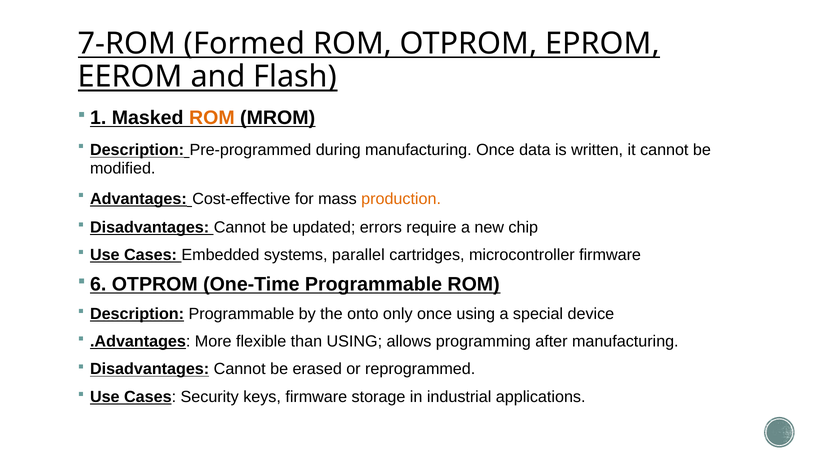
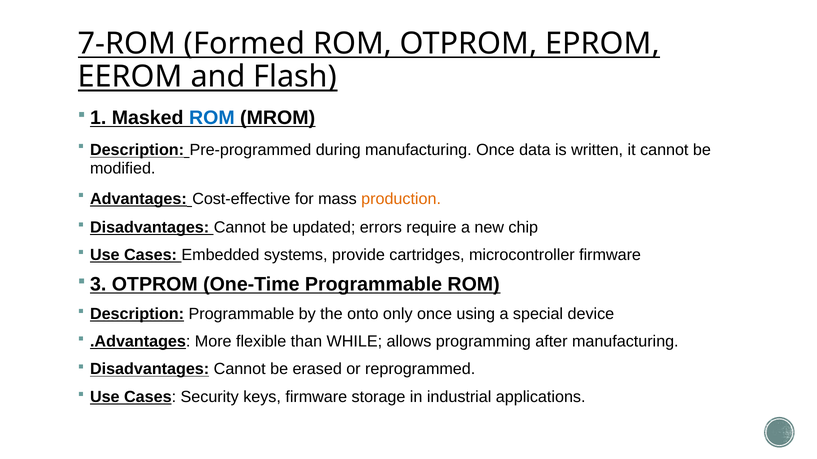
ROM colour: orange -> blue (212, 118)
parallel: parallel -> provide (358, 255)
6: 6 -> 3 (98, 285)
than USING: USING -> WHILE (354, 342)
